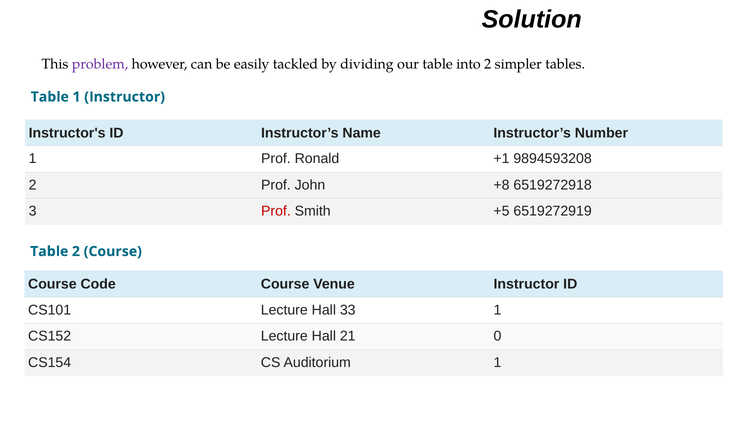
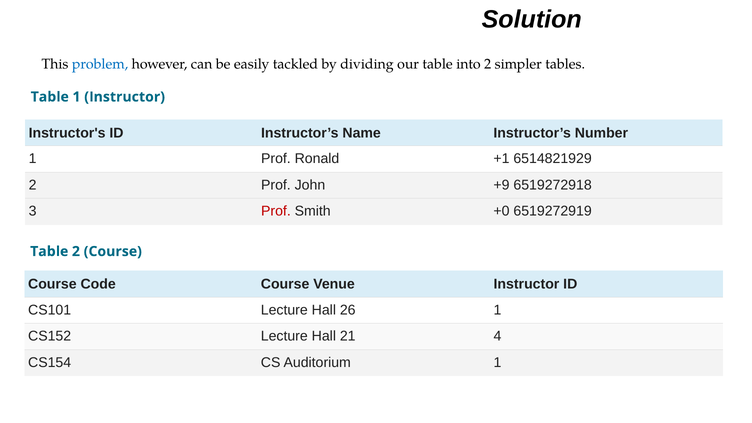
problem colour: purple -> blue (100, 64)
9894593208: 9894593208 -> 6514821929 (553, 159)
+8: +8 -> +9 (501, 185)
+5: +5 -> +0 (501, 211)
33: 33 -> 26 (348, 310)
0: 0 -> 4 (498, 336)
